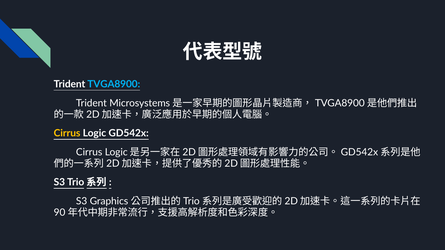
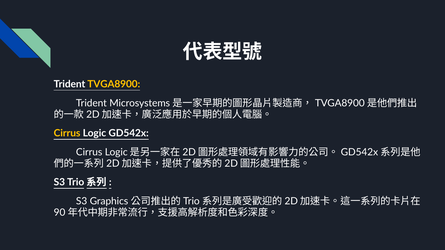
TVGA8900 colour: light blue -> yellow (114, 84)
